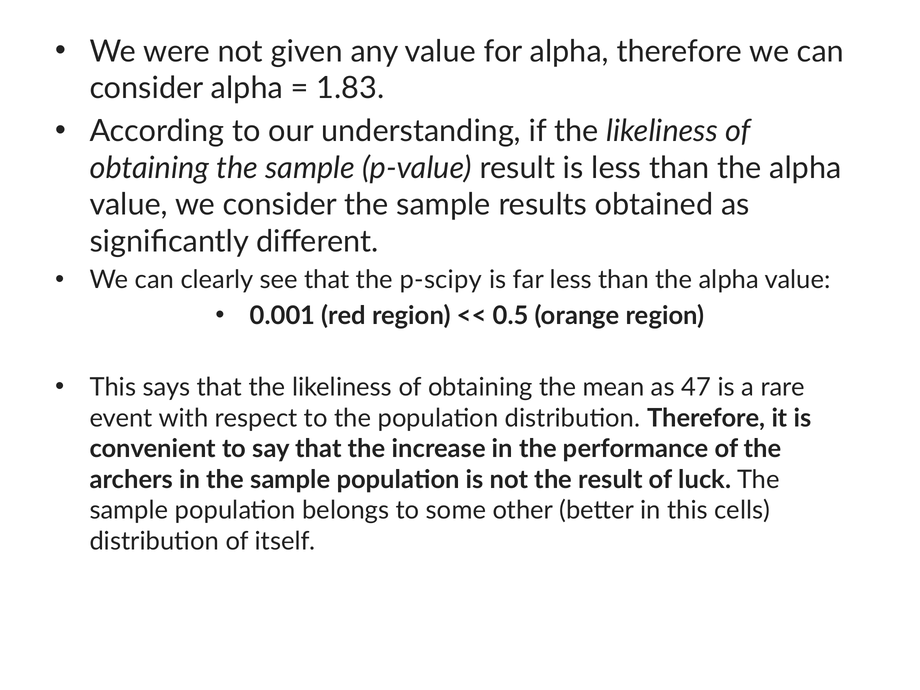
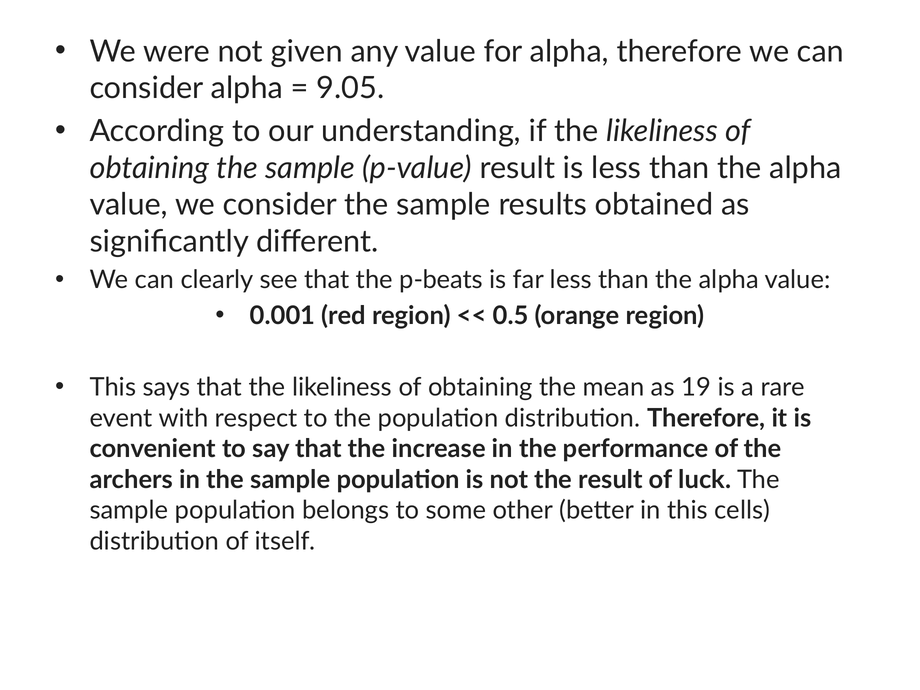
1.83: 1.83 -> 9.05 (350, 88)
p-scipy: p-scipy -> p-beats (441, 280)
47: 47 -> 19 (696, 387)
